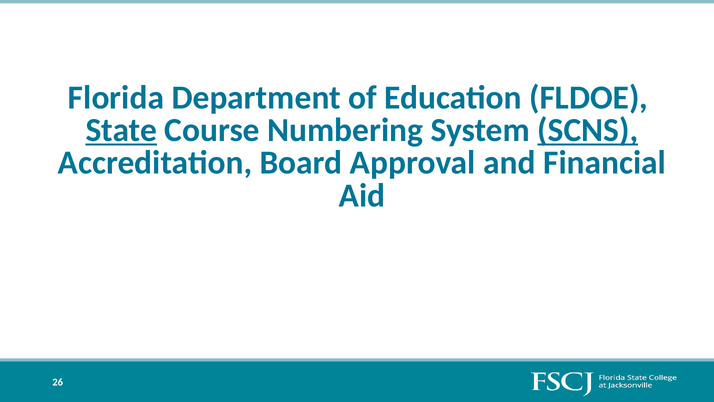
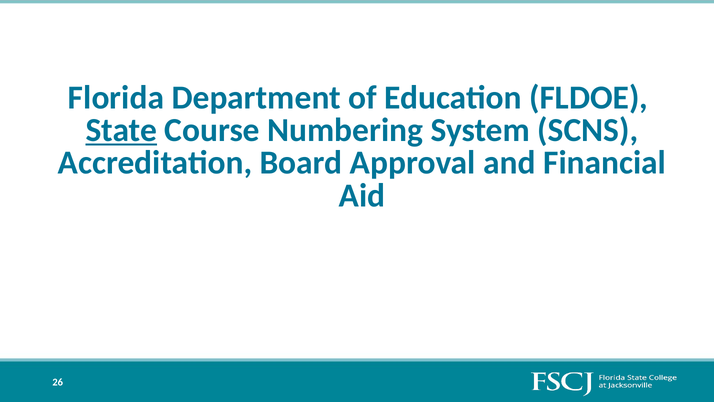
SCNS underline: present -> none (588, 130)
